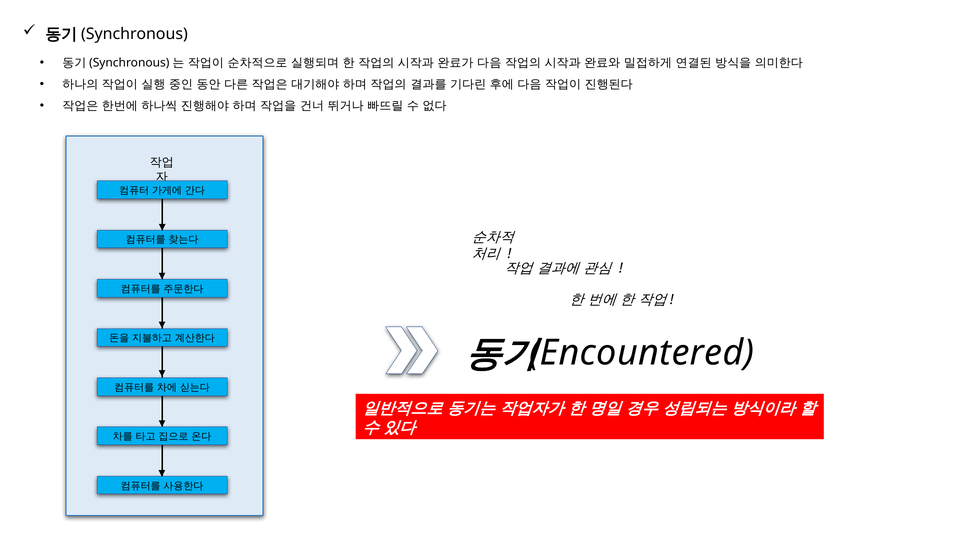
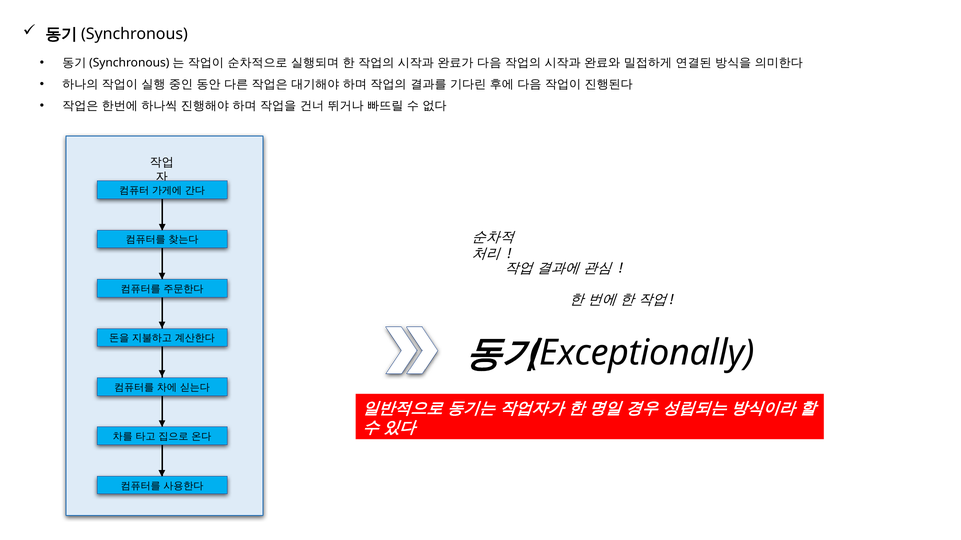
Encountered: Encountered -> Exceptionally (642, 353)
